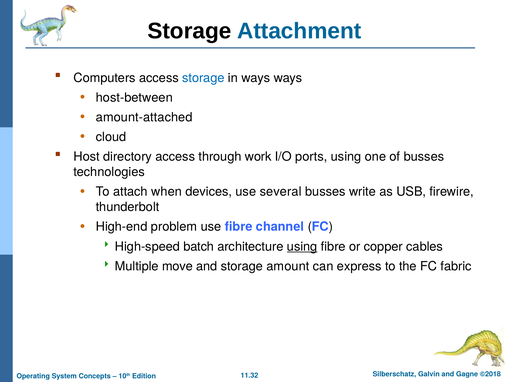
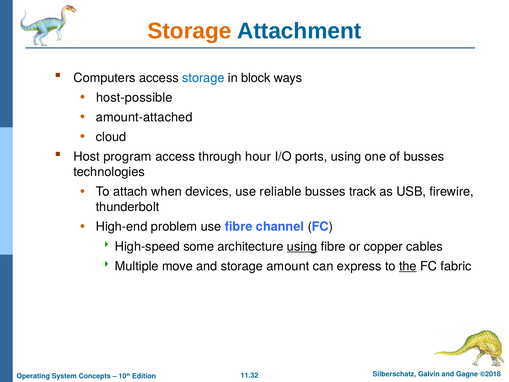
Storage colour: black -> orange (189, 31)
in ways: ways -> block (256, 78)
host-between: host-between -> host-possible (134, 98)
directory: directory -> program (127, 157)
work: work -> hour (258, 157)
several: several -> reliable (281, 192)
write: write -> track (363, 192)
batch: batch -> some (199, 246)
the underline: none -> present (408, 266)
